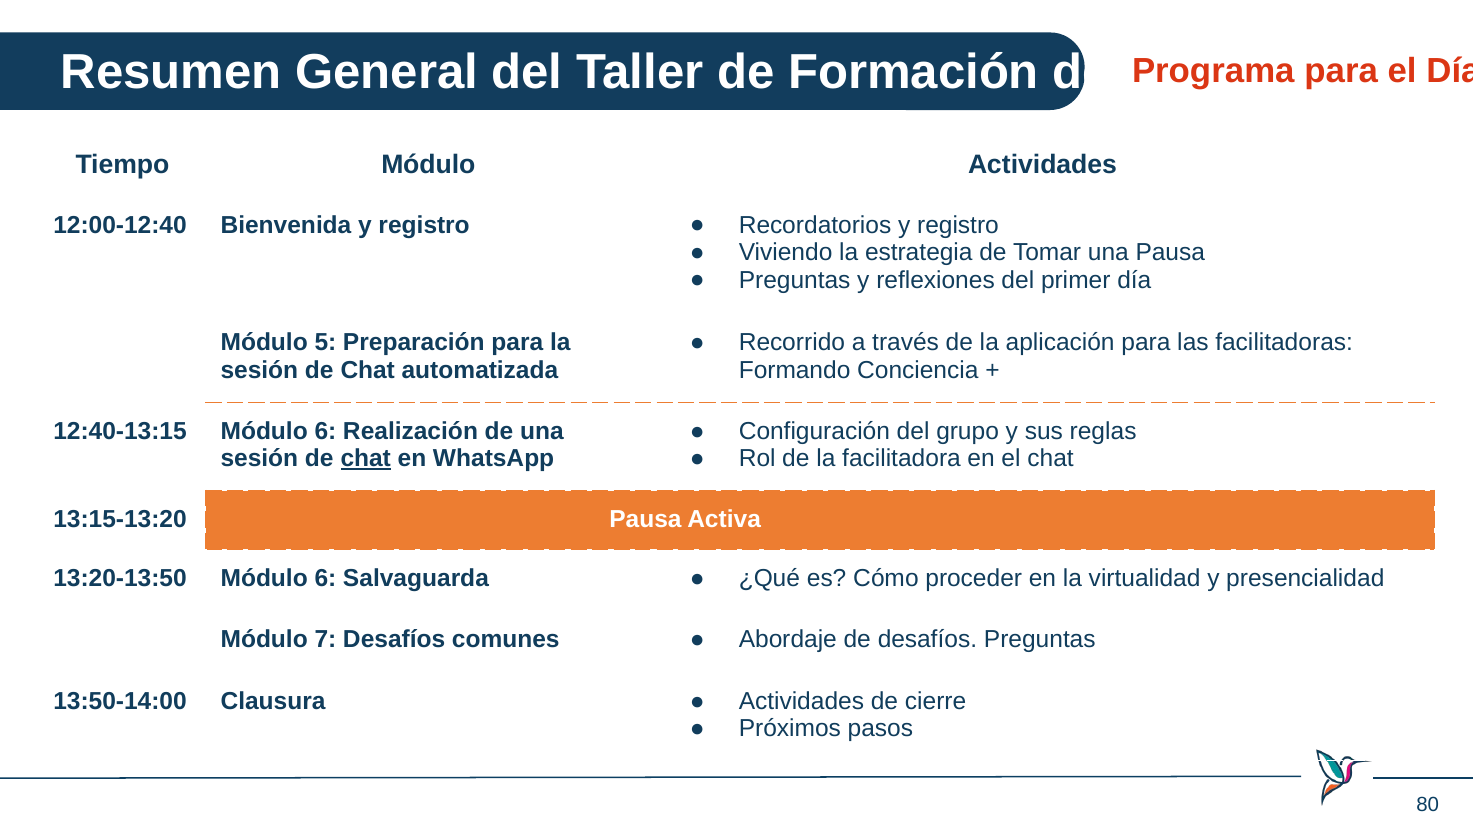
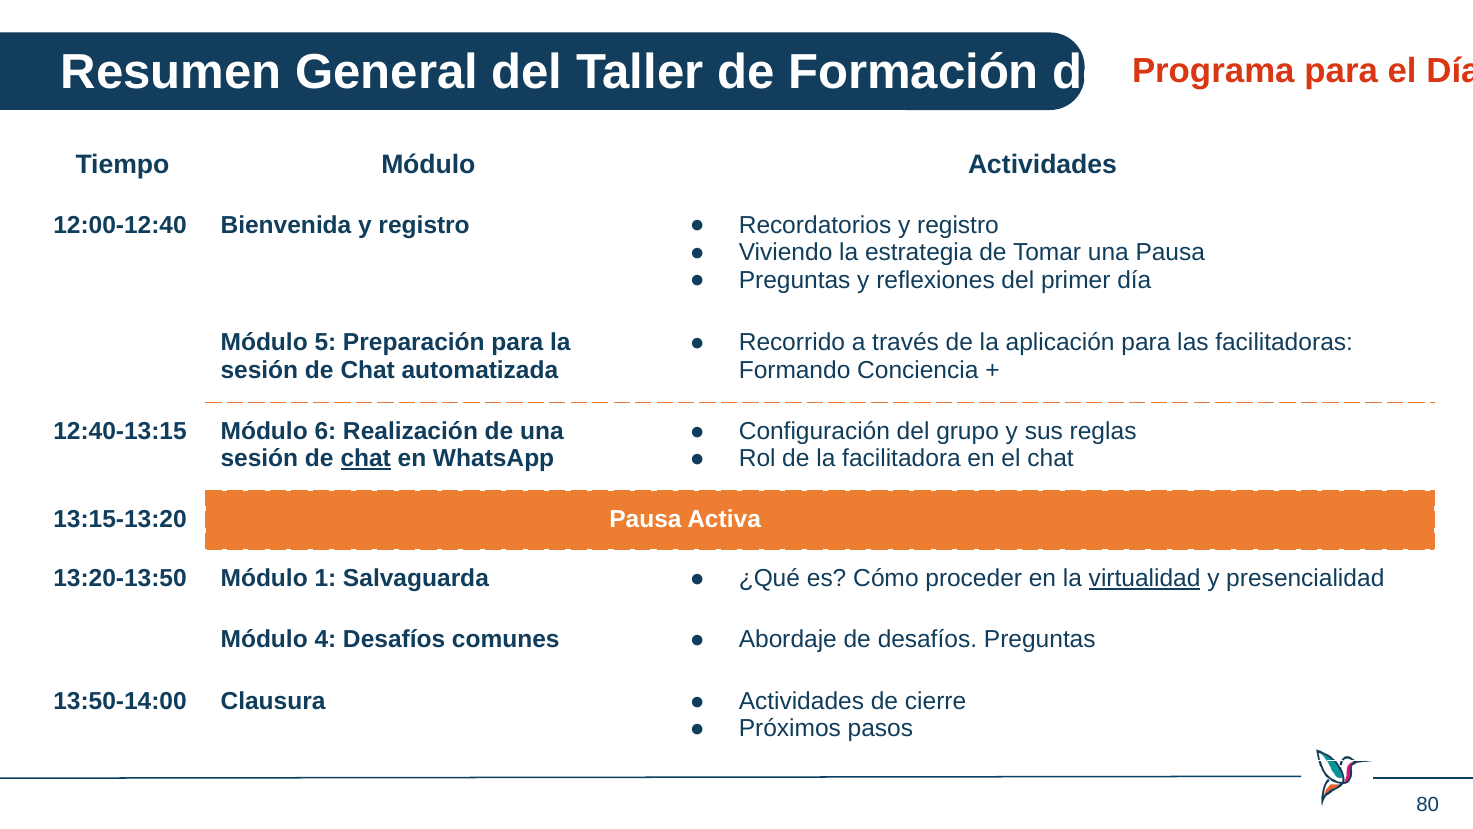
13:20-13:50 Módulo 6: 6 -> 1 (325, 578)
virtualidad underline: none -> present (1145, 578)
7: 7 -> 4 (325, 639)
